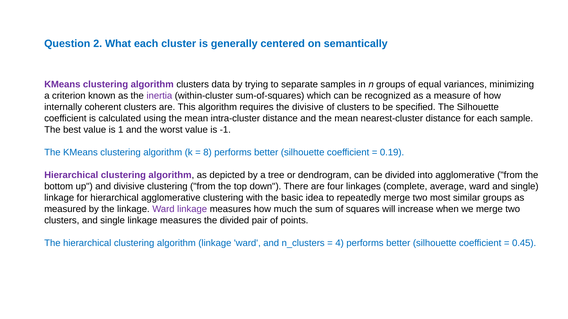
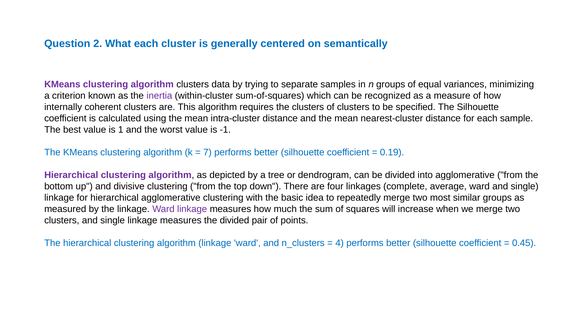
the divisive: divisive -> clusters (308, 107)
8: 8 -> 7 (208, 153)
